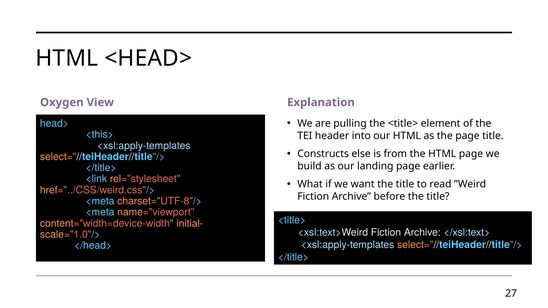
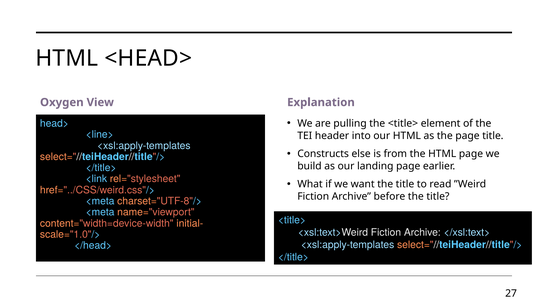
<this>: <this> -> <line> (100, 135)
